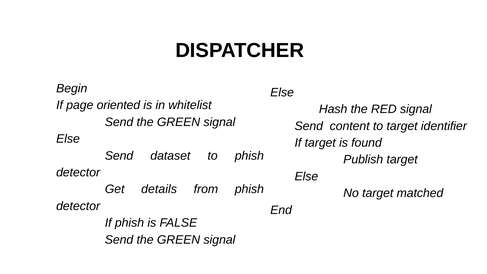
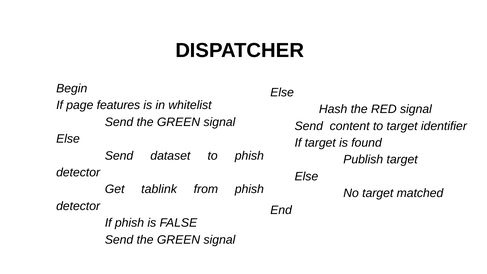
oriented: oriented -> features (118, 105)
details: details -> tablink (159, 189)
